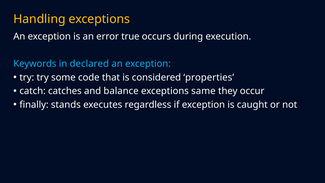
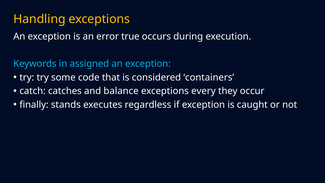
declared: declared -> assigned (89, 64)
properties: properties -> containers (209, 77)
same: same -> every (203, 91)
